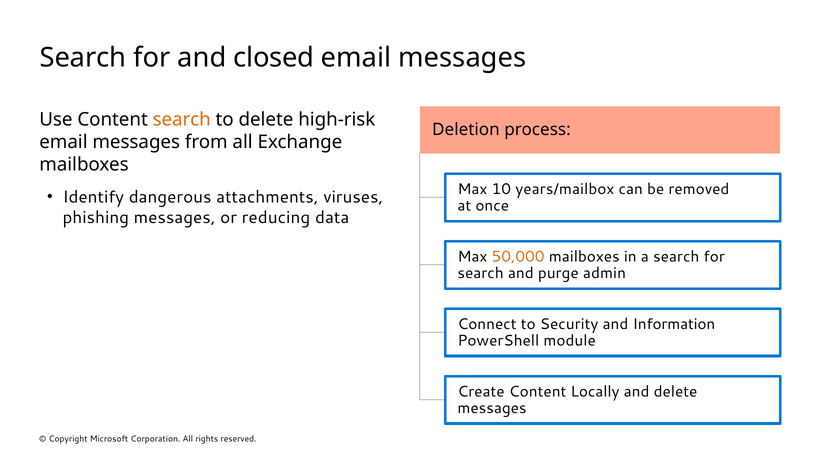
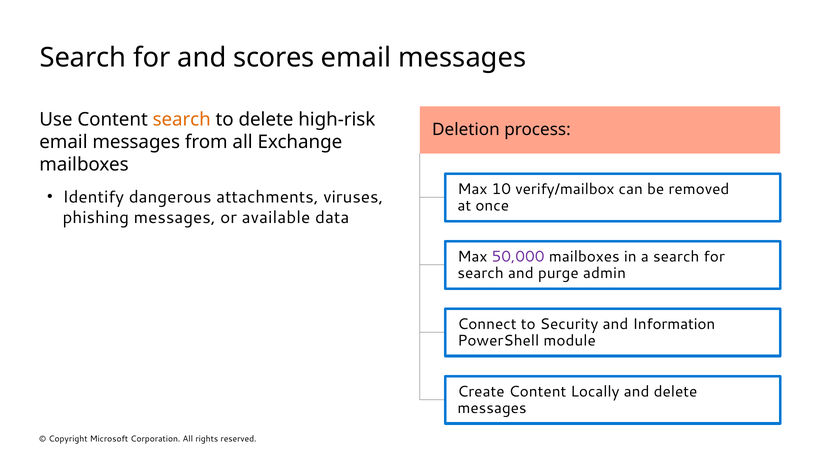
closed: closed -> scores (274, 58)
years/mailbox: years/mailbox -> verify/mailbox (565, 189)
reducing: reducing -> available (276, 218)
50,000 colour: orange -> purple (518, 257)
